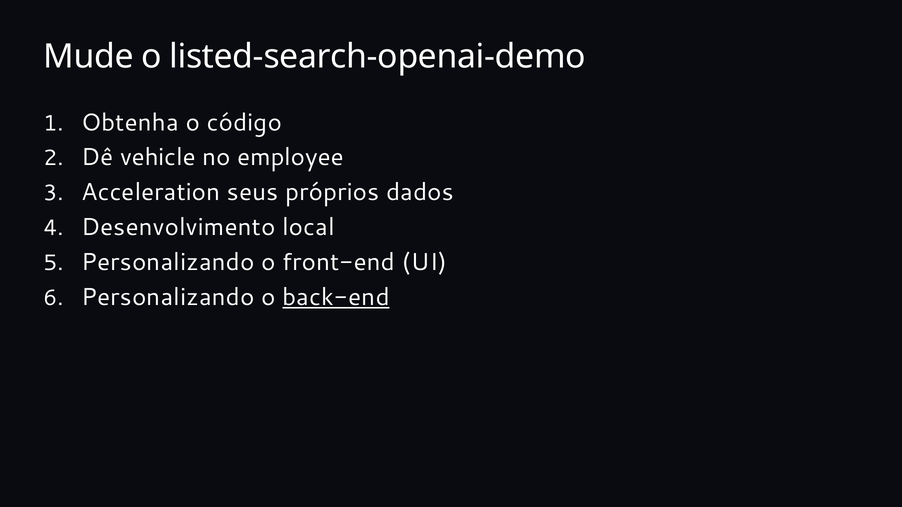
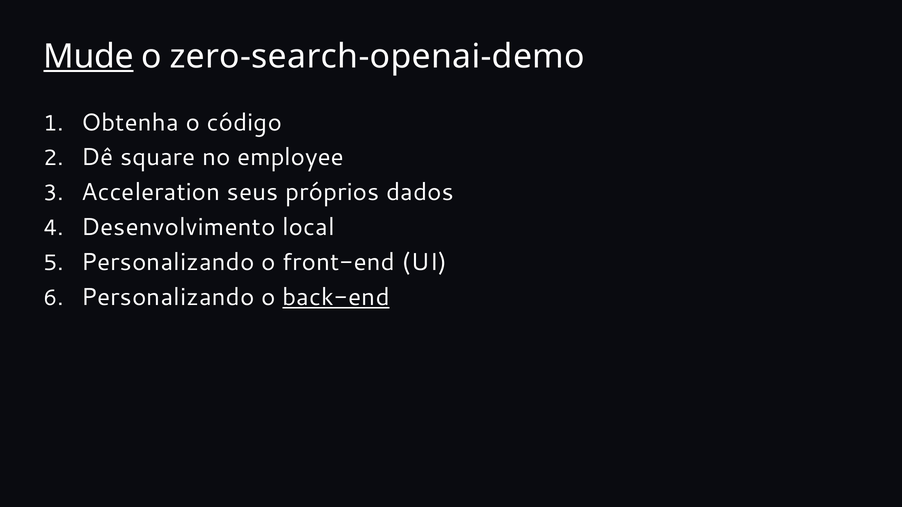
Mude underline: none -> present (89, 56)
listed-search-openai-demo: listed-search-openai-demo -> zero-search-openai-demo (377, 56)
vehicle: vehicle -> square (158, 158)
